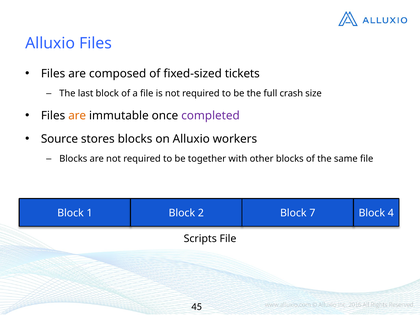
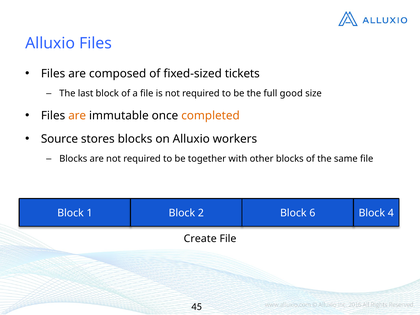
crash: crash -> good (291, 93)
completed colour: purple -> orange (210, 116)
7: 7 -> 6 (312, 213)
Scripts: Scripts -> Create (200, 239)
